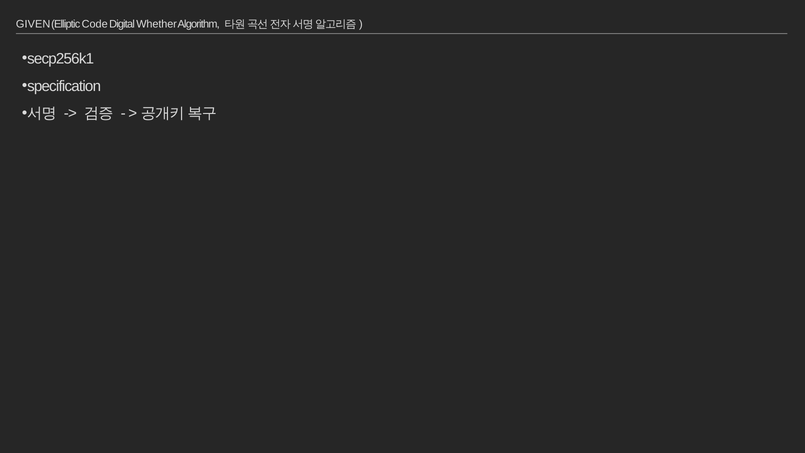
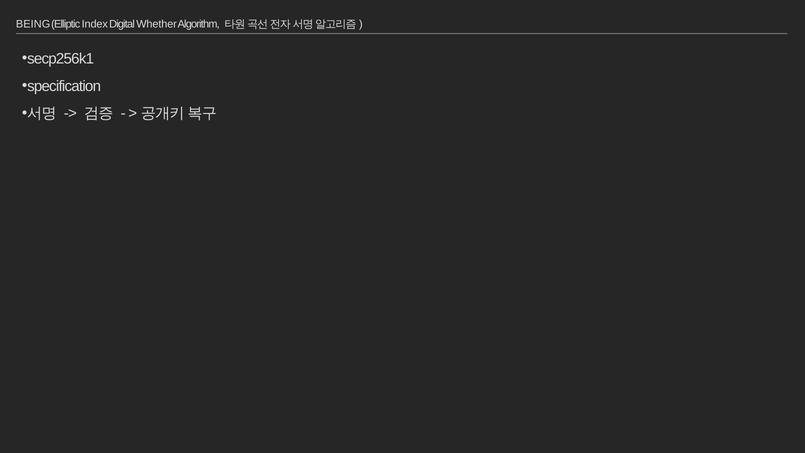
GIVEN: GIVEN -> BEING (33, 24)
Code: Code -> Index (95, 24)
